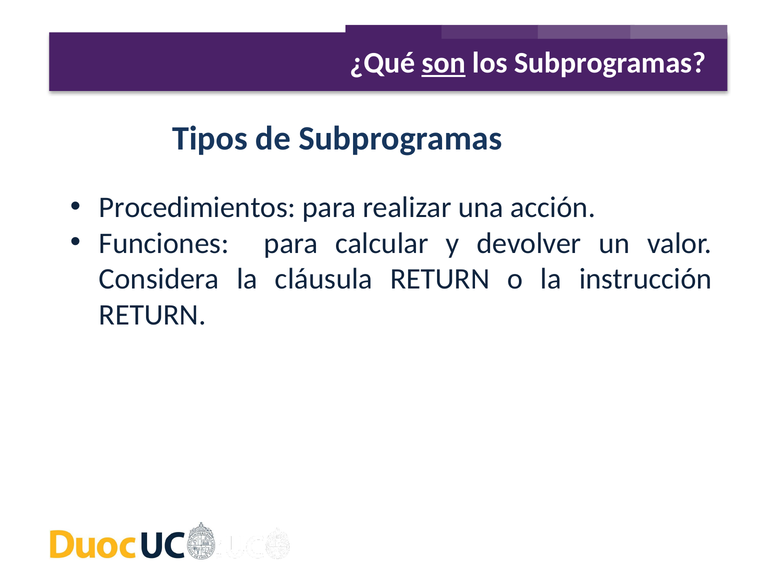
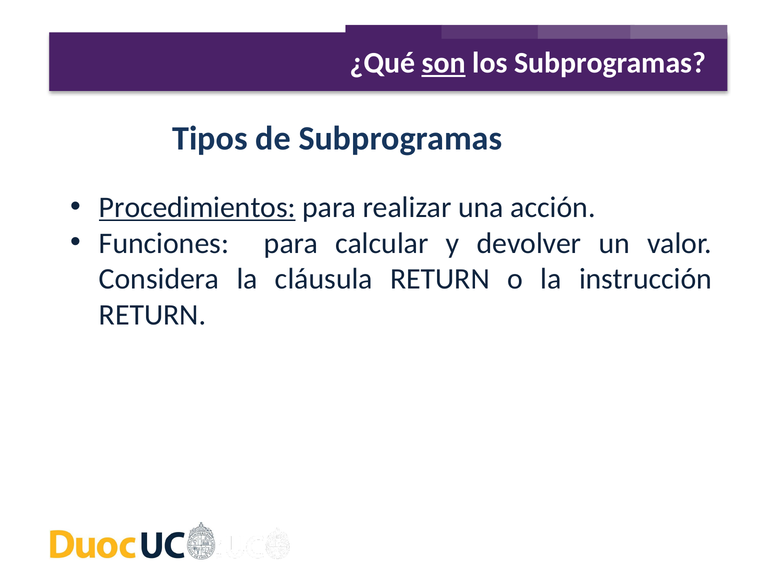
Procedimientos underline: none -> present (197, 207)
